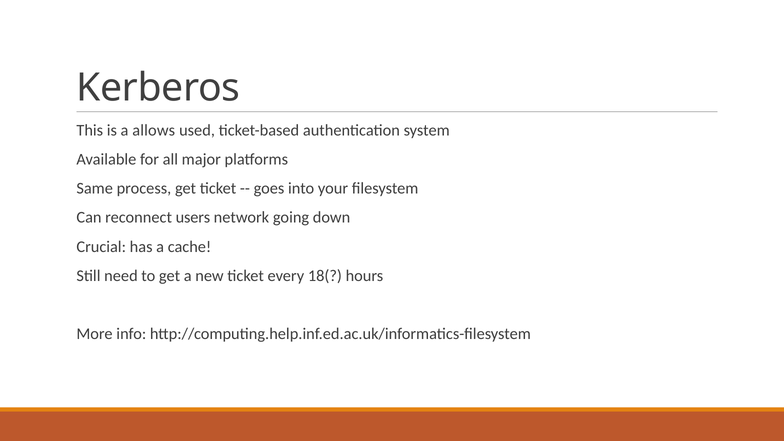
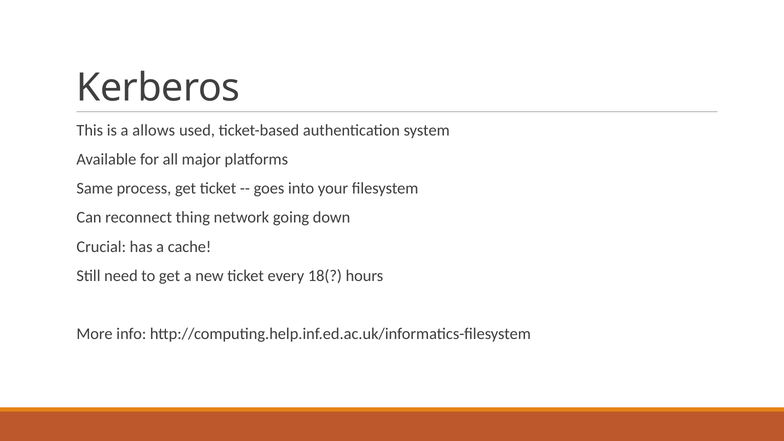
users: users -> thing (193, 218)
